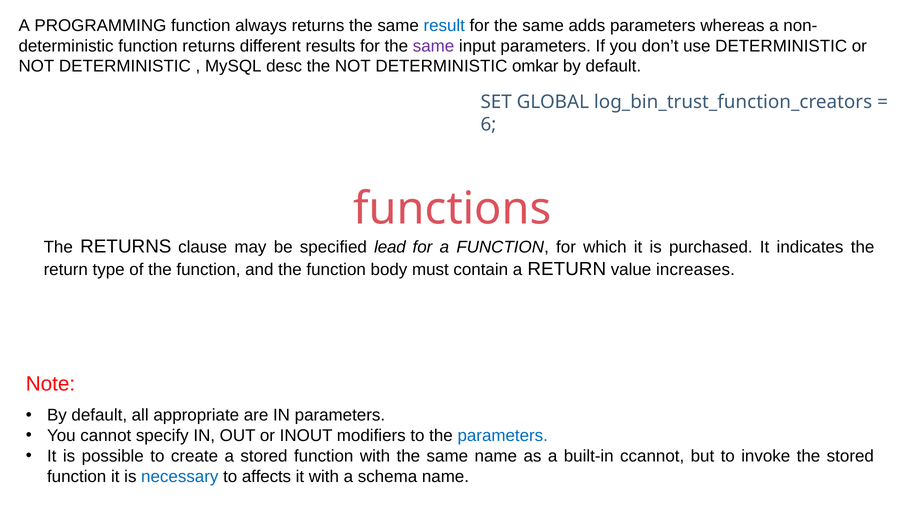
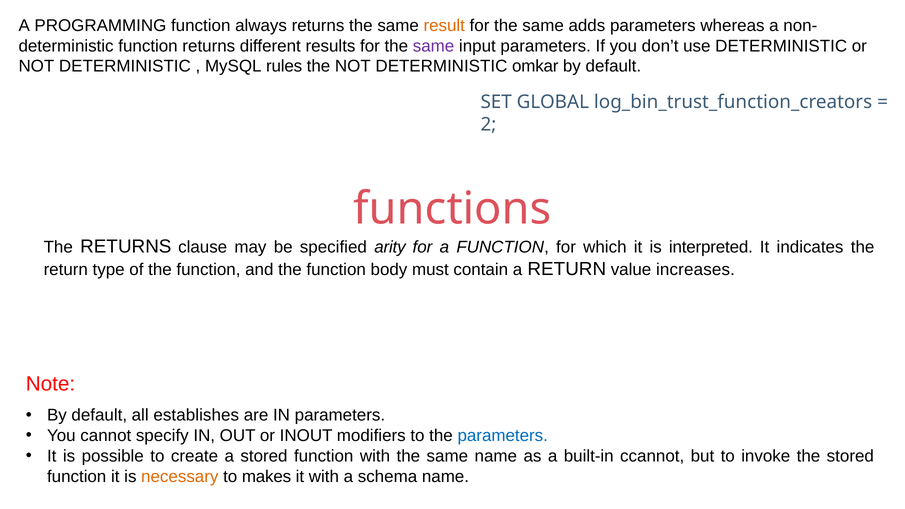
result colour: blue -> orange (444, 26)
desc: desc -> rules (284, 66)
6: 6 -> 2 (488, 125)
lead: lead -> arity (390, 247)
purchased: purchased -> interpreted (711, 247)
appropriate: appropriate -> establishes (196, 415)
necessary colour: blue -> orange (180, 476)
affects: affects -> makes (267, 476)
